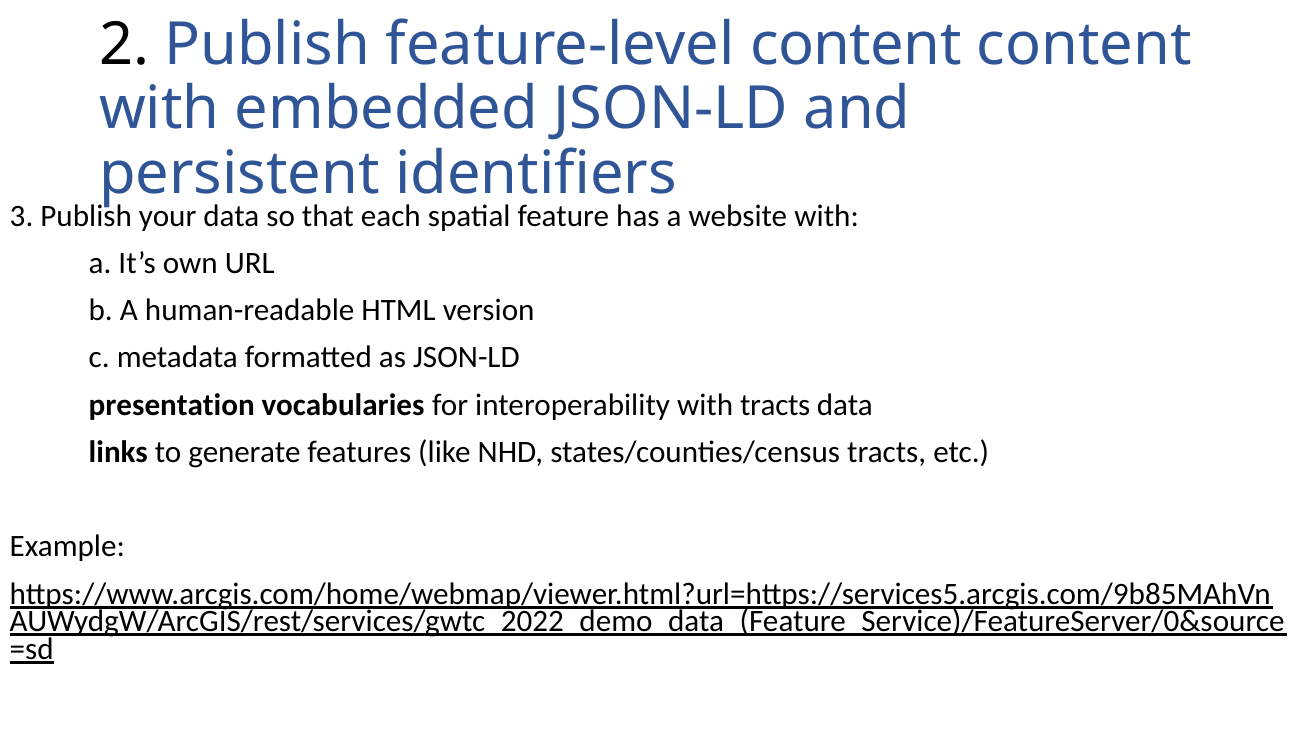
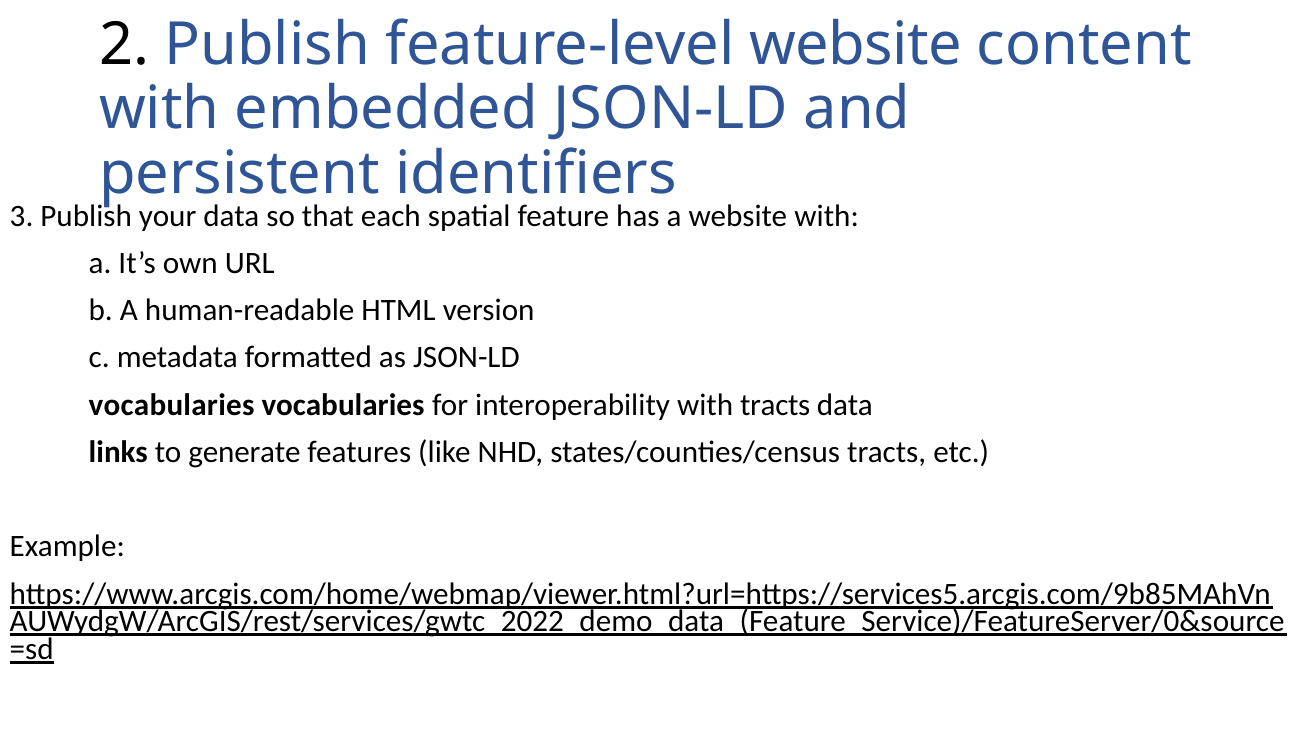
feature-level content: content -> website (856, 45)
presentation: presentation -> vocabularies (172, 405)
